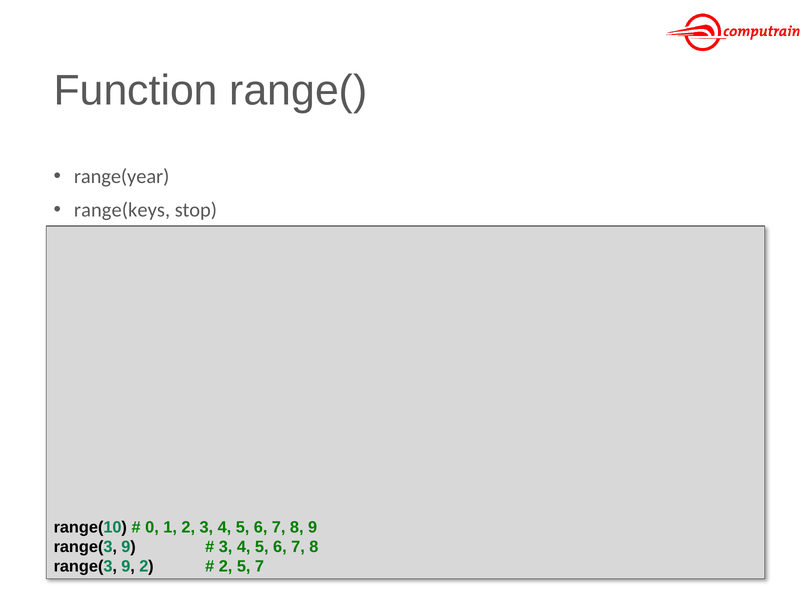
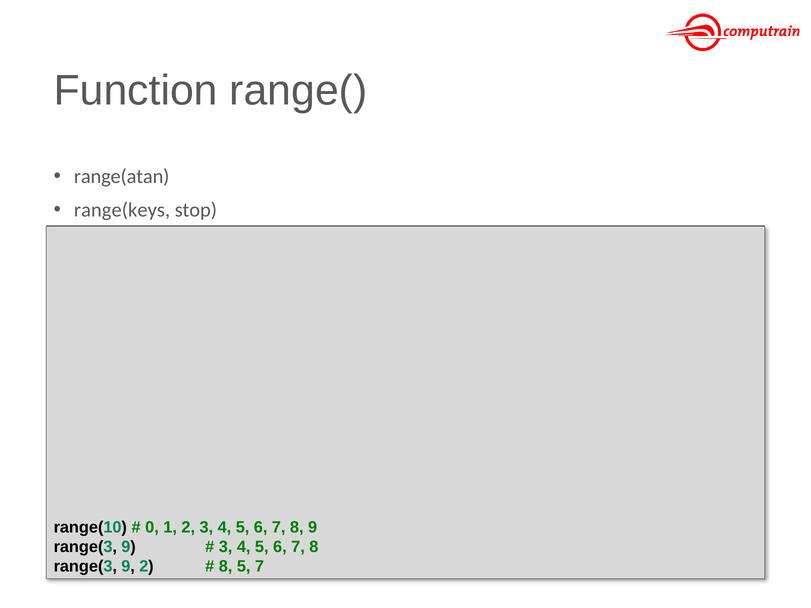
range(year: range(year -> range(atan (122, 176)
2: 2 -> 8 (226, 567)
